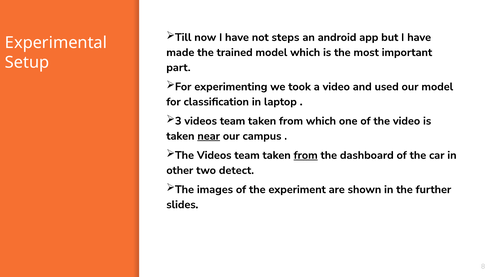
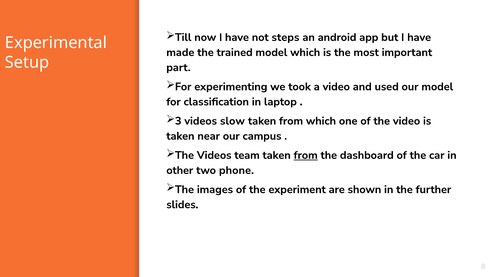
team: team -> slow (232, 121)
near underline: present -> none (209, 136)
detect: detect -> phone (236, 170)
